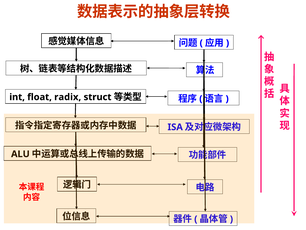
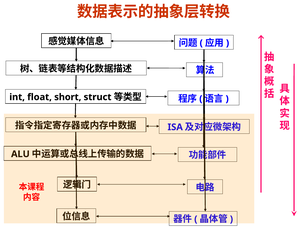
radix: radix -> short (68, 97)
